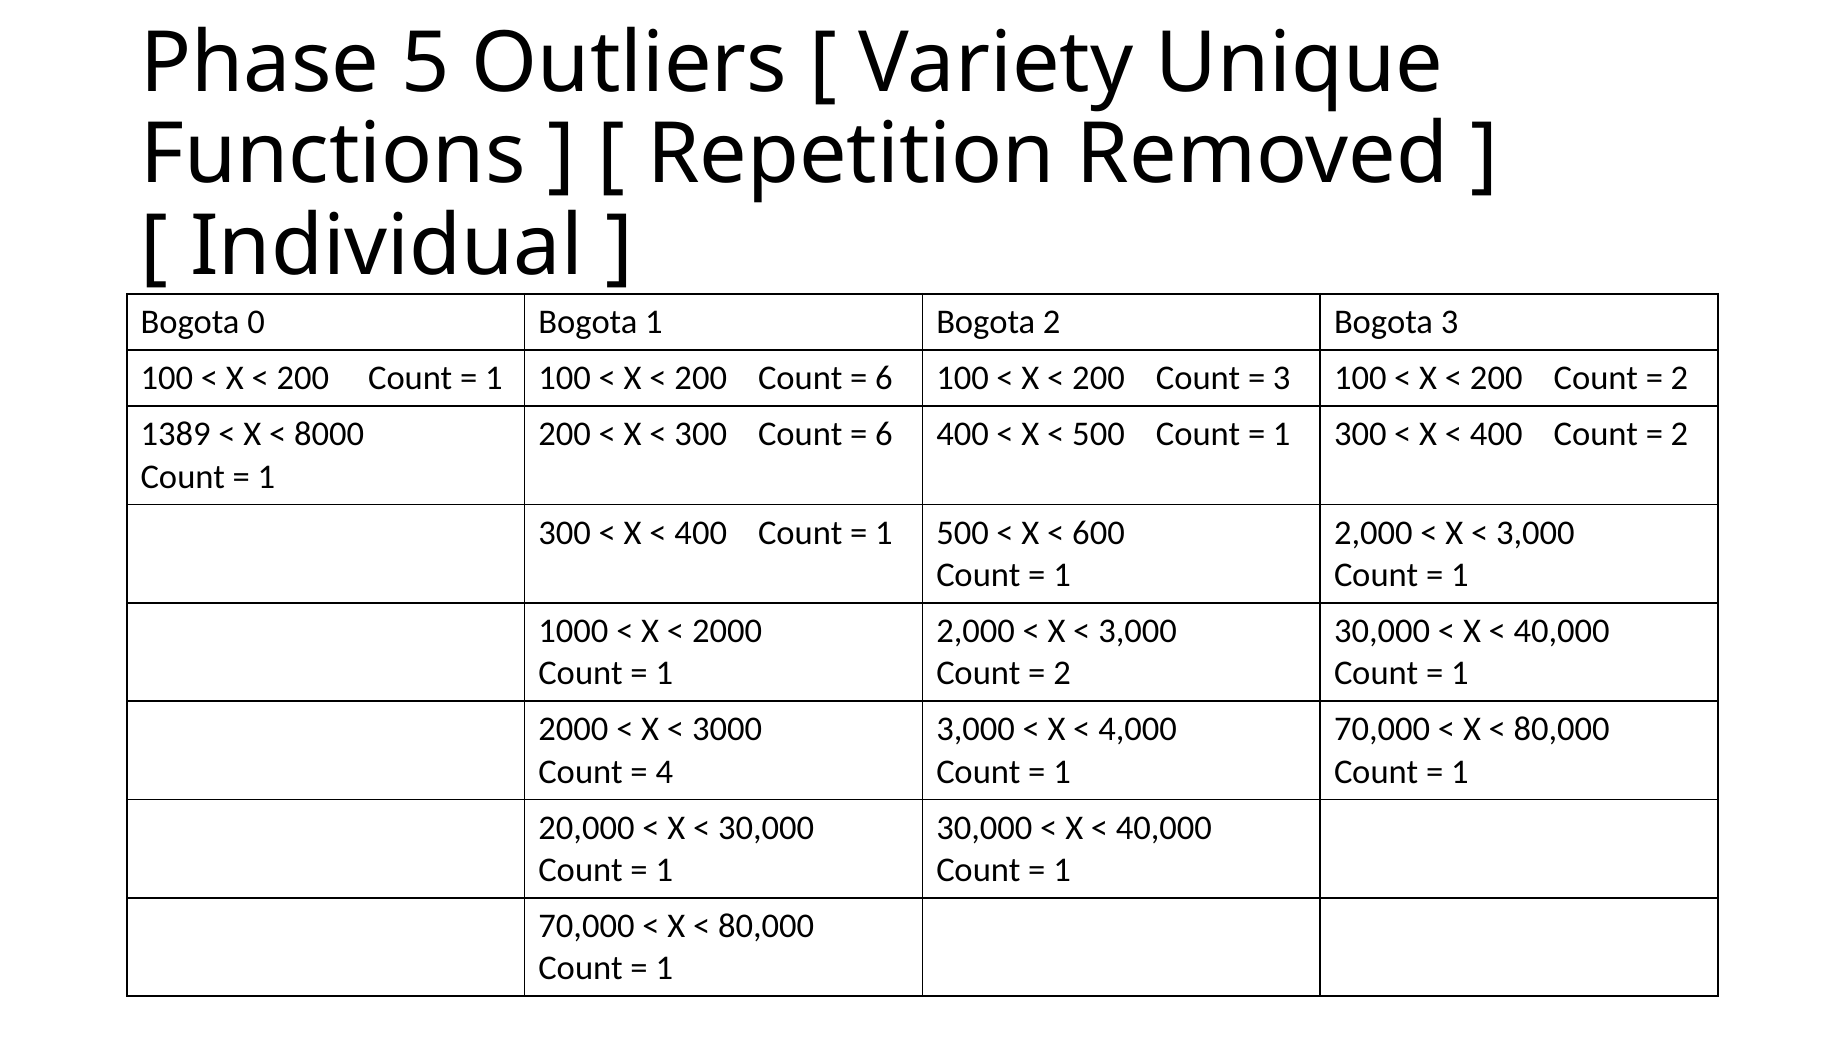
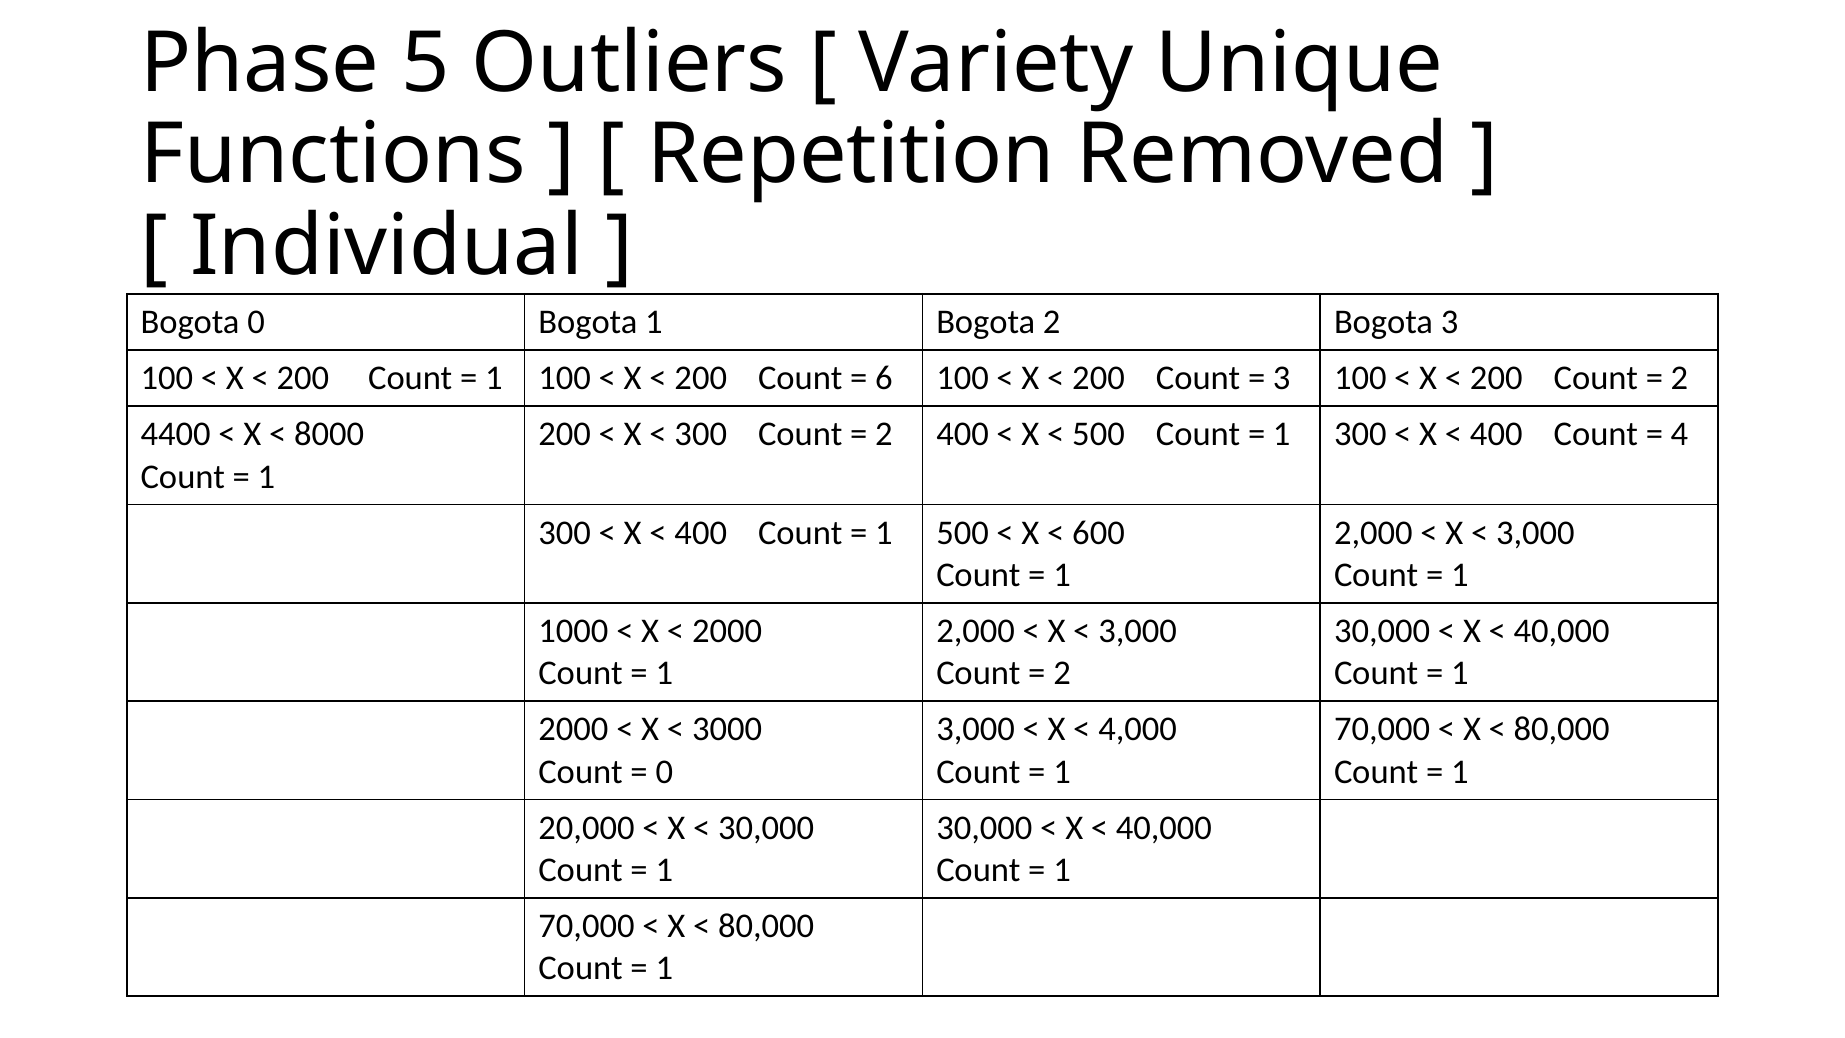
1389: 1389 -> 4400 (176, 434)
6: 6 -> 2 (884, 434)
2: 2 -> 4 (1679, 434)
4: 4 -> 0 (664, 772)
